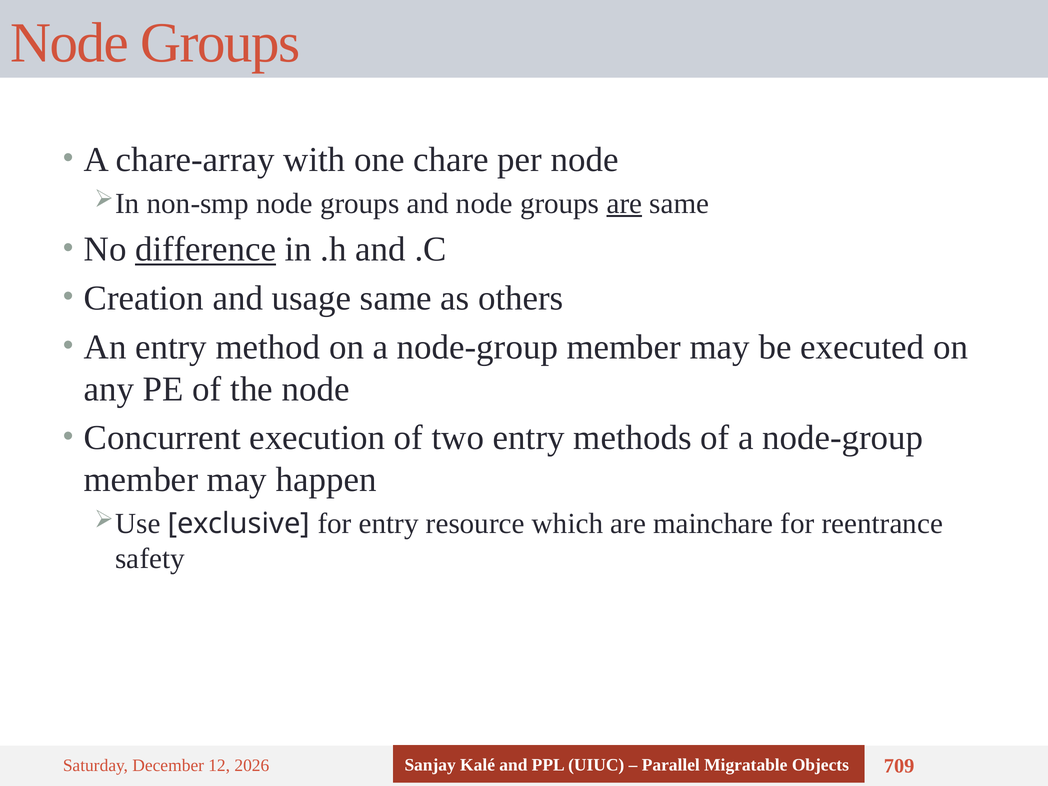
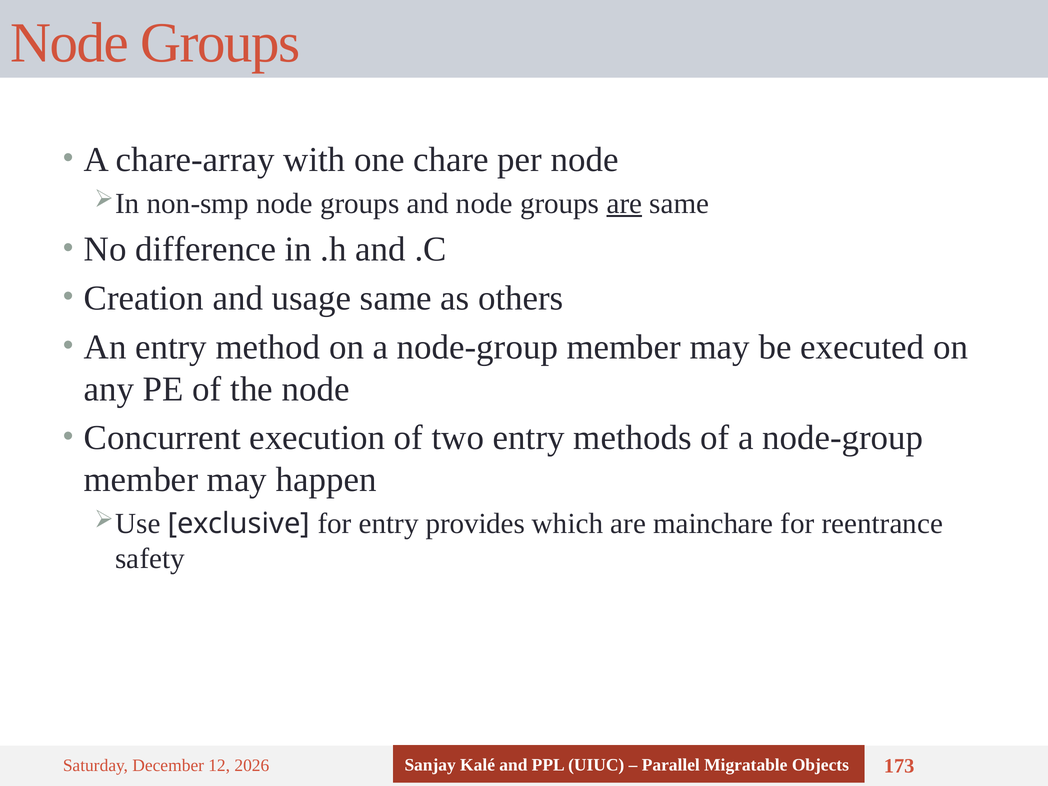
difference underline: present -> none (206, 249)
resource: resource -> provides (475, 524)
709: 709 -> 173 (899, 766)
